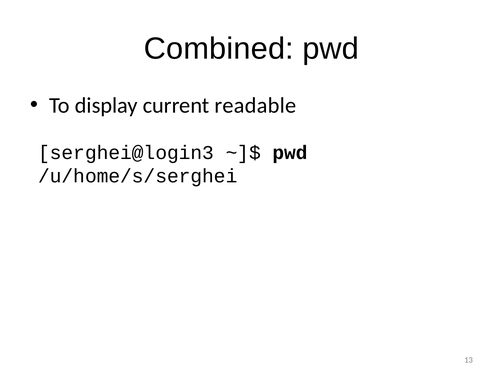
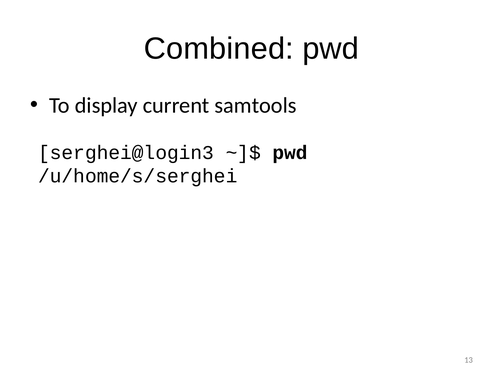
readable: readable -> samtools (255, 106)
